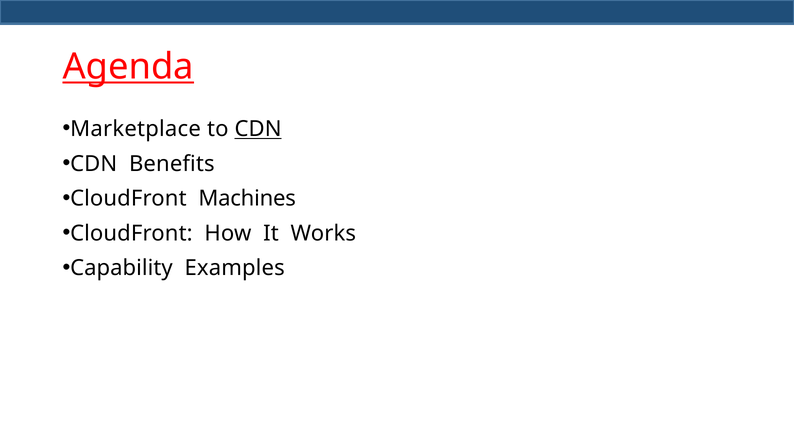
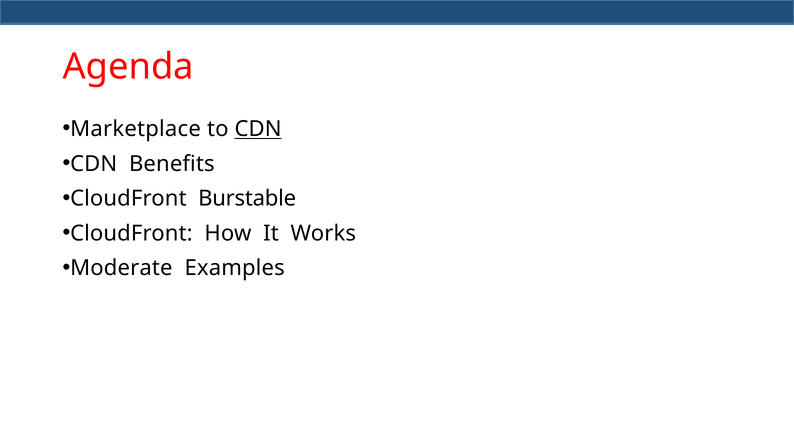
Agenda underline: present -> none (128, 67)
Machines: Machines -> Burstable (247, 198)
Capability: Capability -> Moderate (121, 268)
